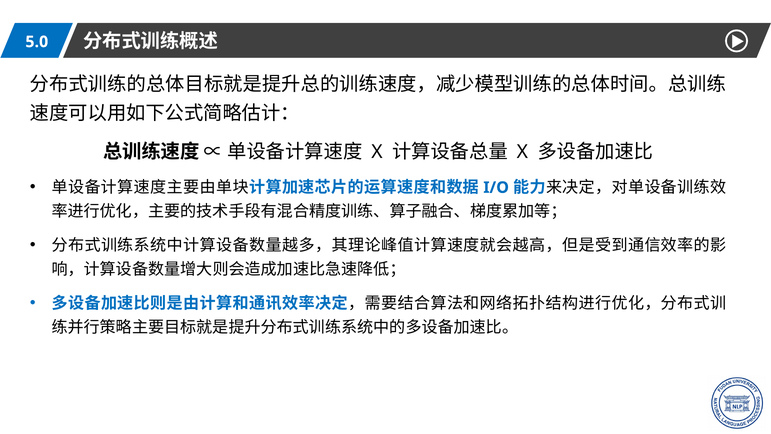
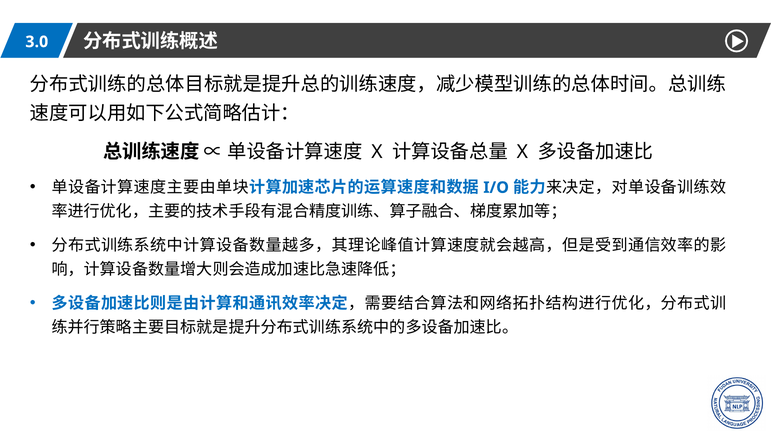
5.0: 5.0 -> 3.0 (37, 42)
